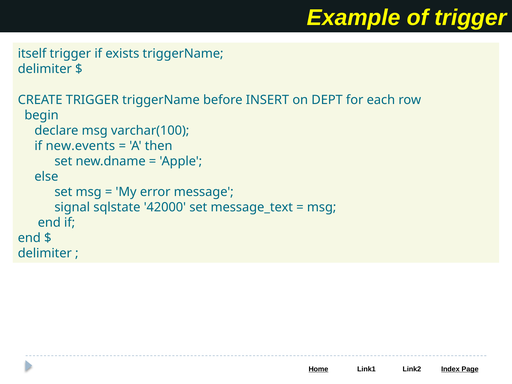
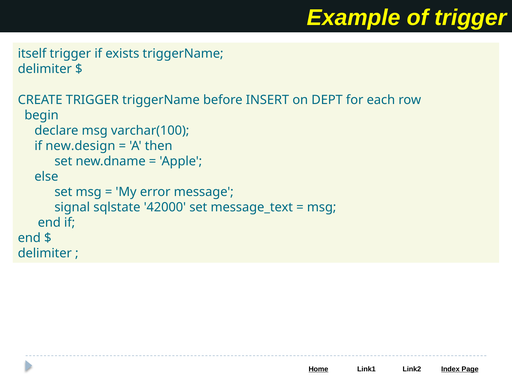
new.events: new.events -> new.design (80, 146)
